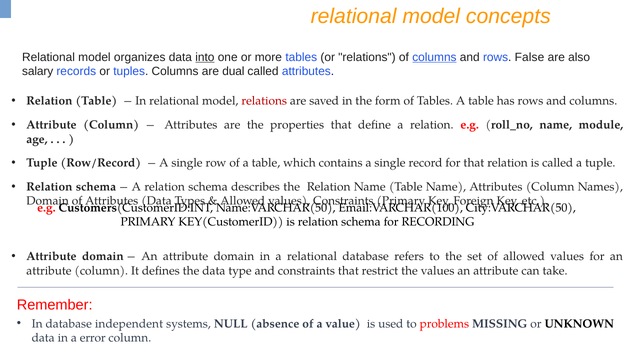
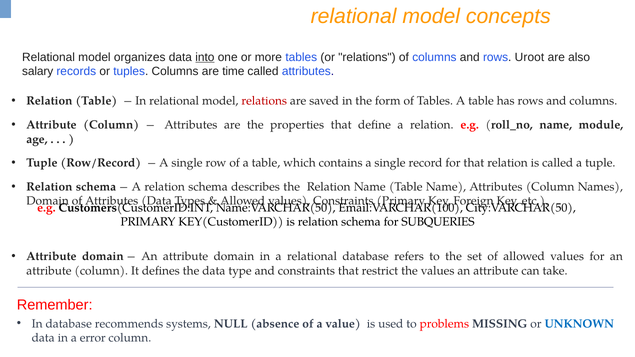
columns underline: present -> none (434, 57)
False: False -> Uroot (529, 57)
dual: dual -> time (233, 72)
RECORDING: RECORDING -> SUBQUERIES (438, 222)
independent: independent -> recommends (129, 324)
UNKNOWN colour: black -> blue (579, 324)
